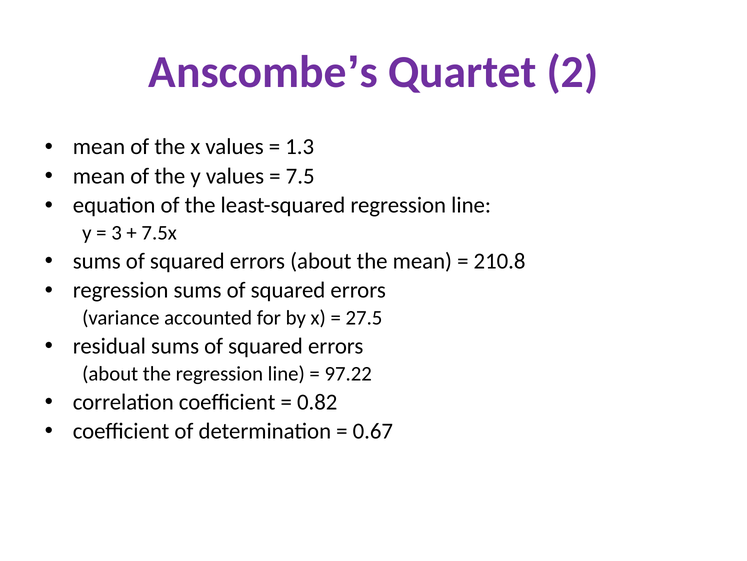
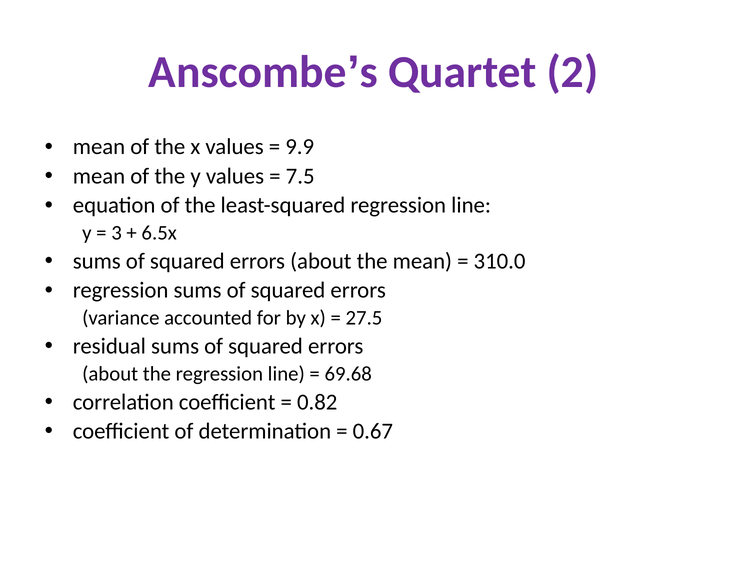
1.3: 1.3 -> 9.9 (300, 147)
7.5x: 7.5x -> 6.5x (159, 233)
210.8: 210.8 -> 310.0 (500, 261)
97.22: 97.22 -> 69.68 (348, 373)
